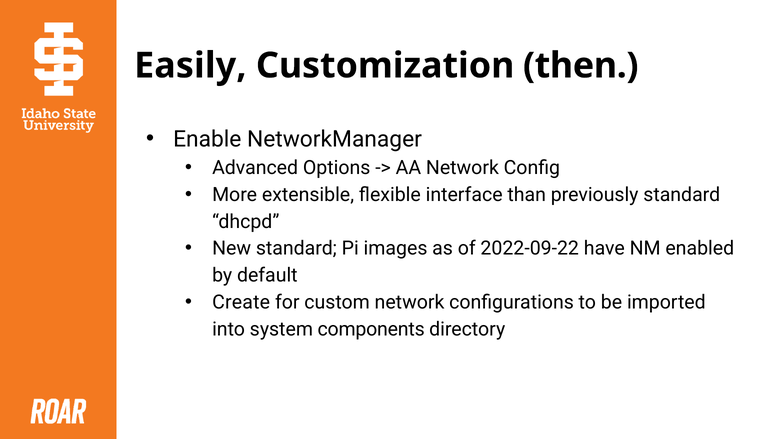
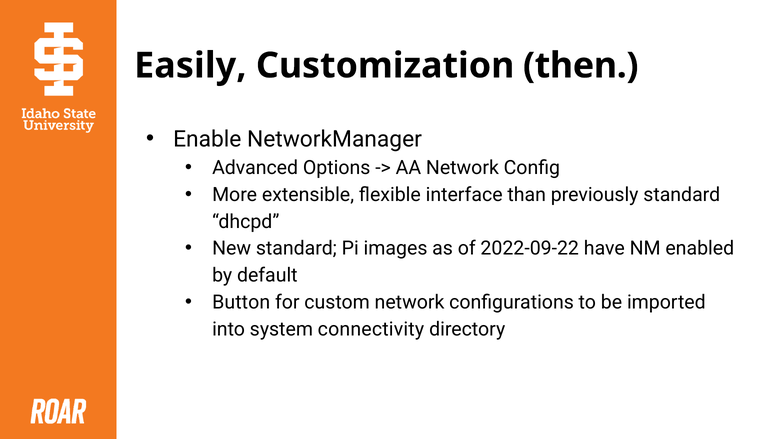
Create: Create -> Button (241, 303)
components: components -> connectivity (371, 329)
